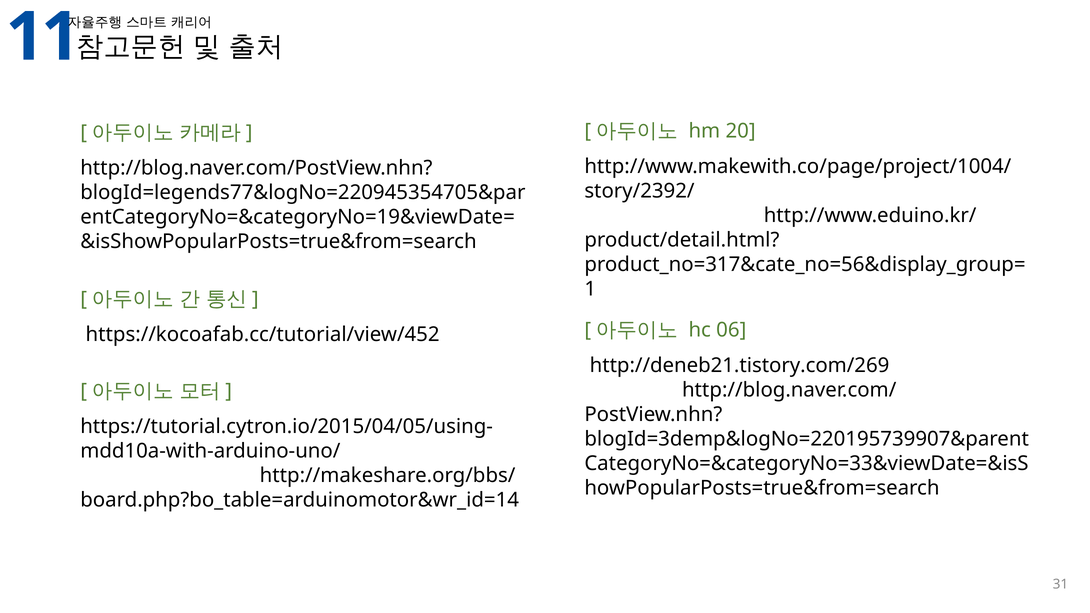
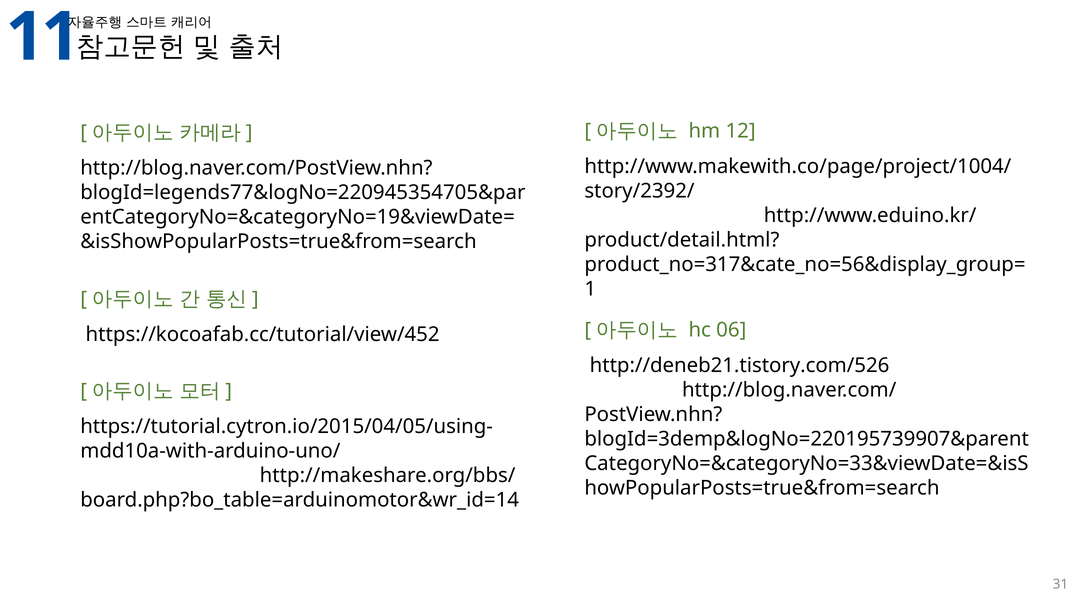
20: 20 -> 12 (741, 131)
http://deneb21.tistory.com/269: http://deneb21.tistory.com/269 -> http://deneb21.tistory.com/526 (740, 365)
